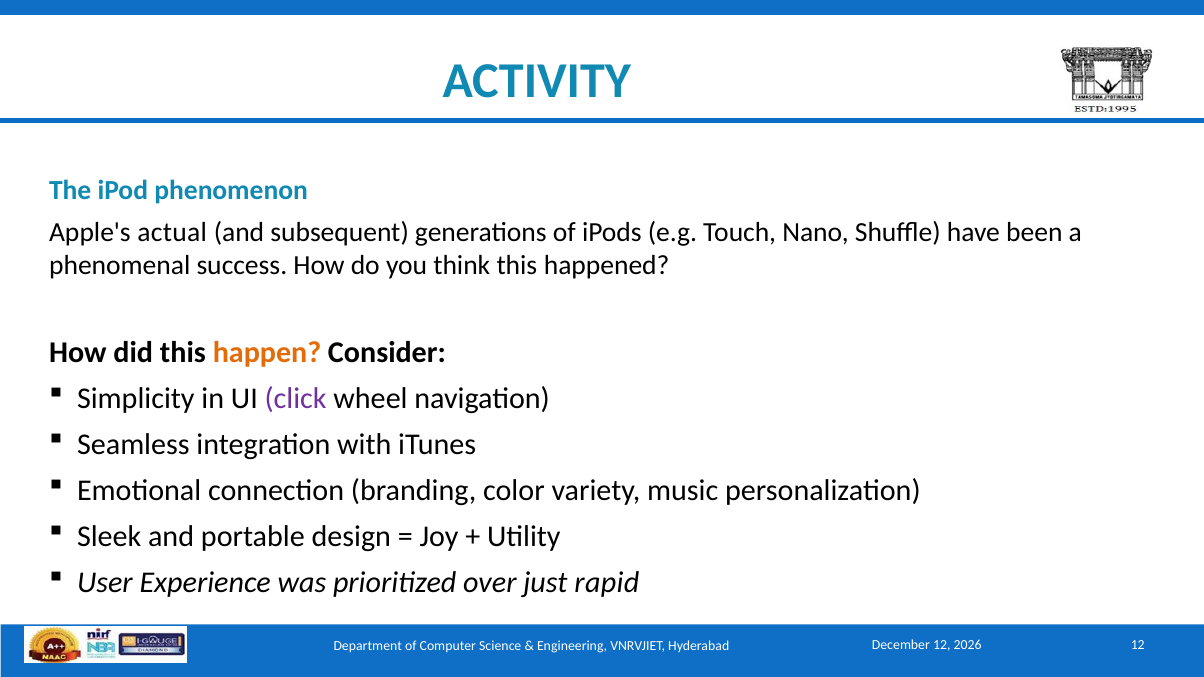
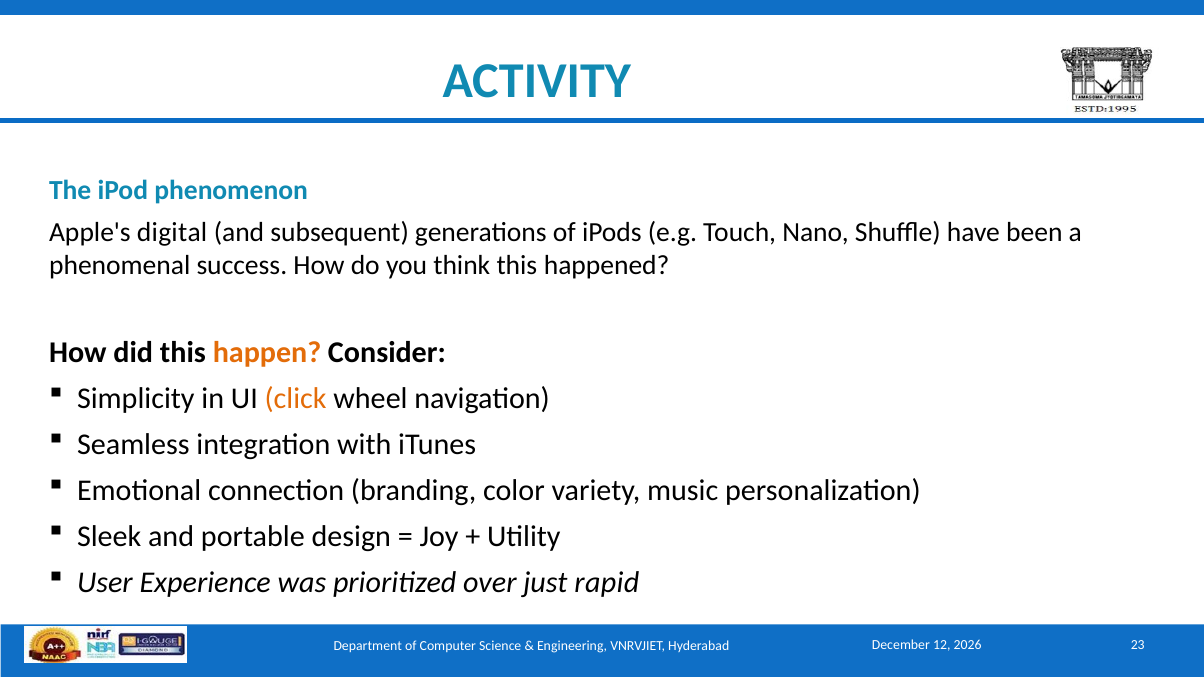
actual: actual -> digital (172, 232)
click colour: purple -> orange (296, 398)
Hyderabad 12: 12 -> 23 (1138, 645)
